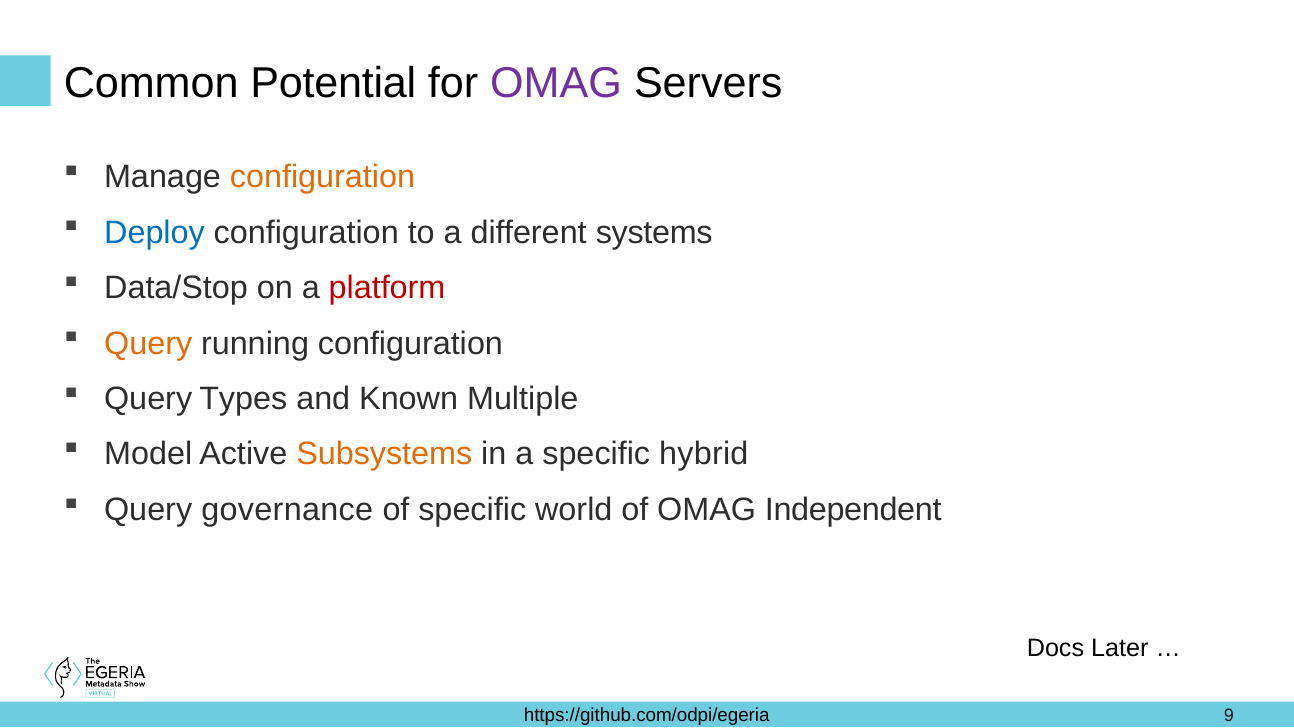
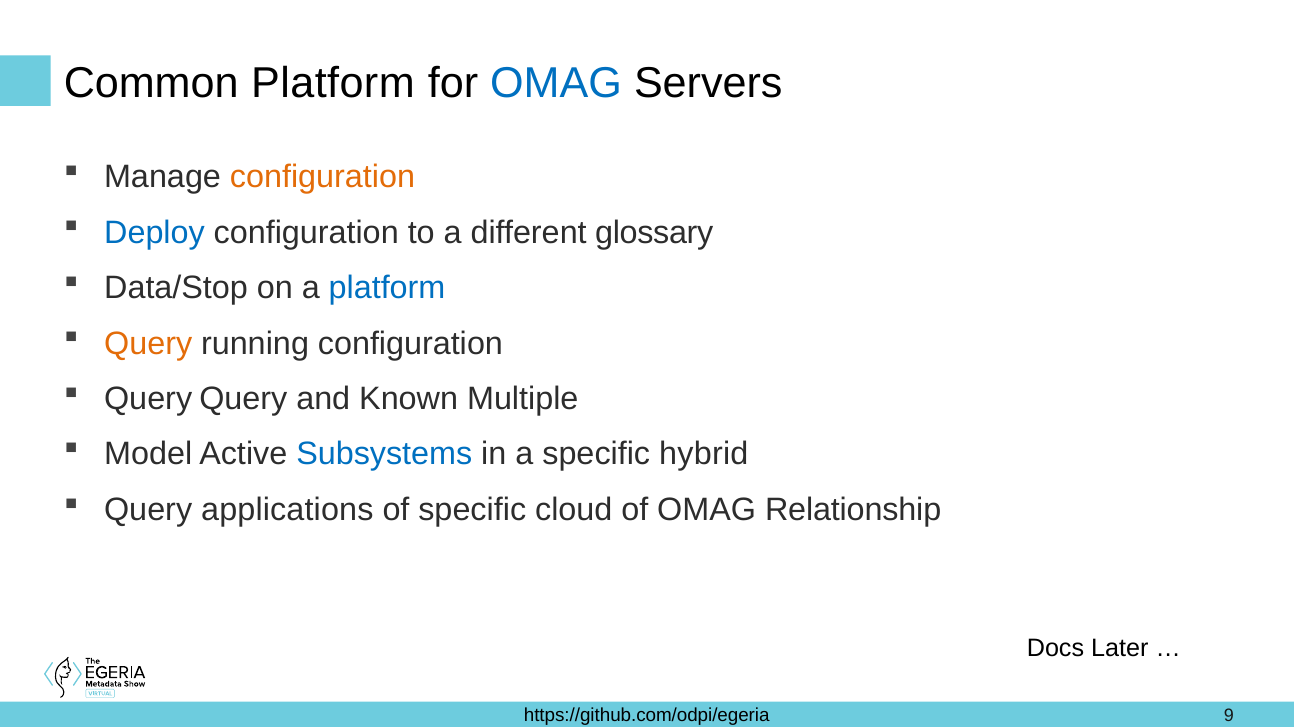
Common Potential: Potential -> Platform (333, 83)
OMAG colour: purple -> blue (556, 83)
systems: systems -> glossary (654, 233)
platform colour: red -> blue (387, 288)
Query Types: Types -> Query (243, 399)
Subsystems colour: orange -> blue (384, 454)
governance: governance -> applications (287, 510)
world: world -> cloud (574, 510)
Independent: Independent -> Relationship (853, 510)
